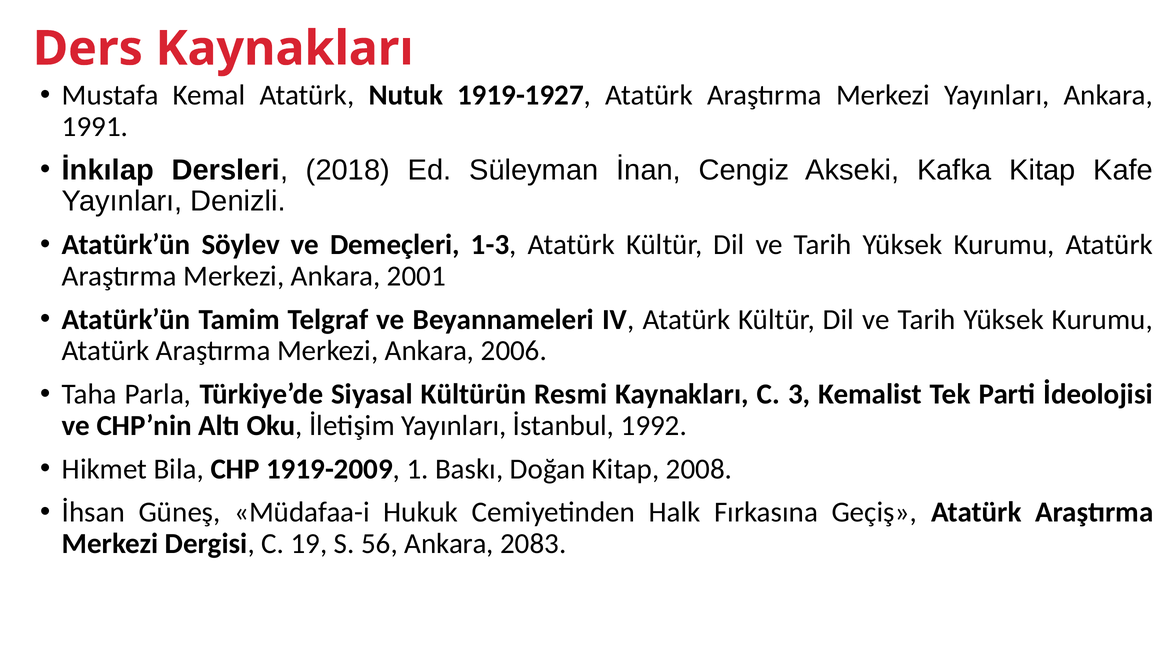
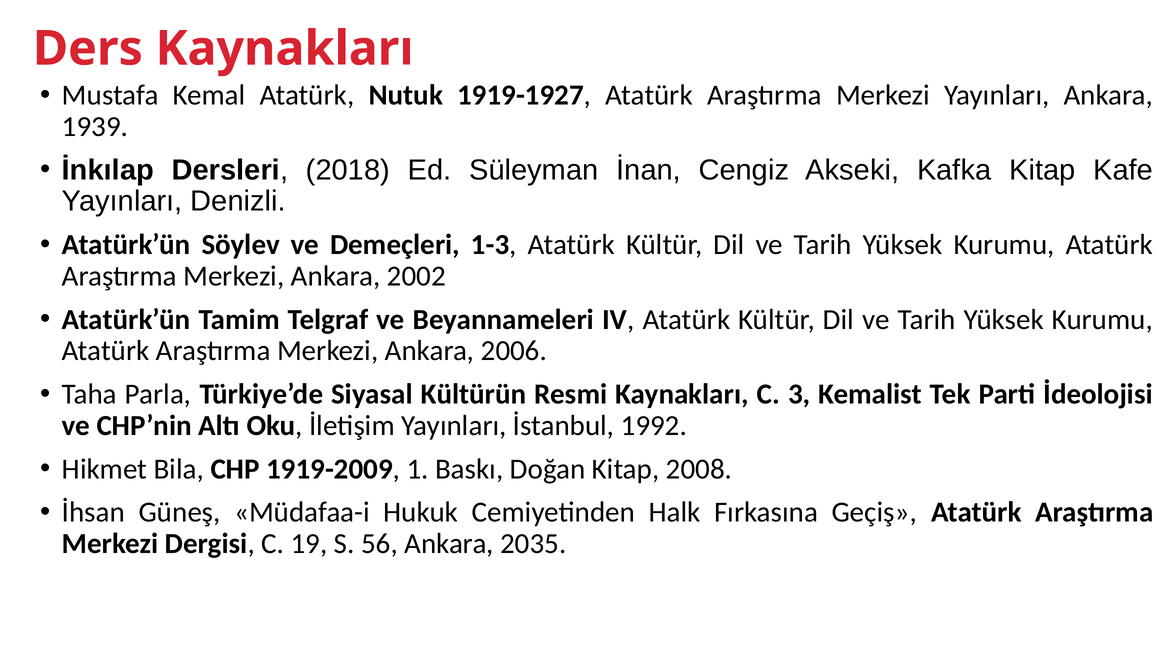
1991: 1991 -> 1939 (95, 127)
2001: 2001 -> 2002 (416, 276)
2083: 2083 -> 2035 (533, 544)
